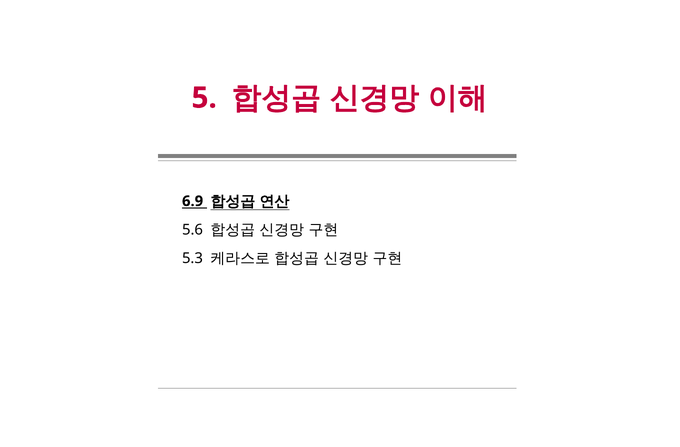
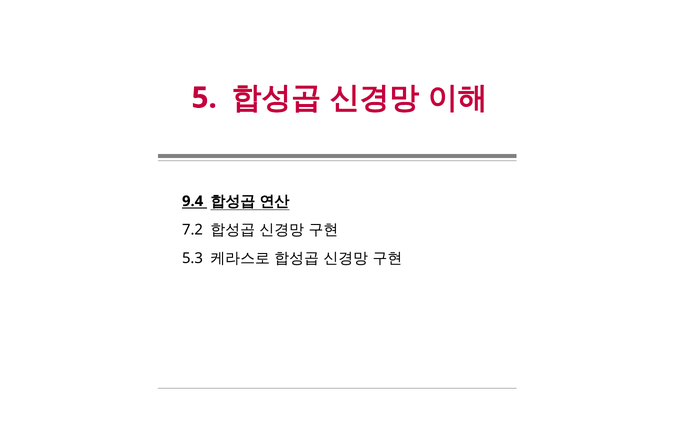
6.9: 6.9 -> 9.4 (193, 201)
5.6: 5.6 -> 7.2 (193, 229)
